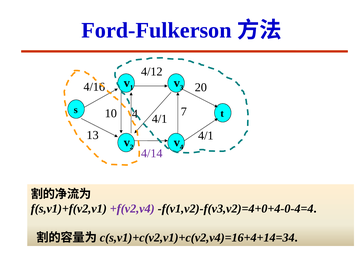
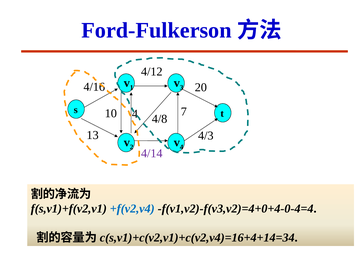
4/1: 4/1 -> 4/8 (160, 119)
4/1: 4/1 -> 4/3 (206, 136)
+f(v2,v4 colour: purple -> blue (132, 209)
